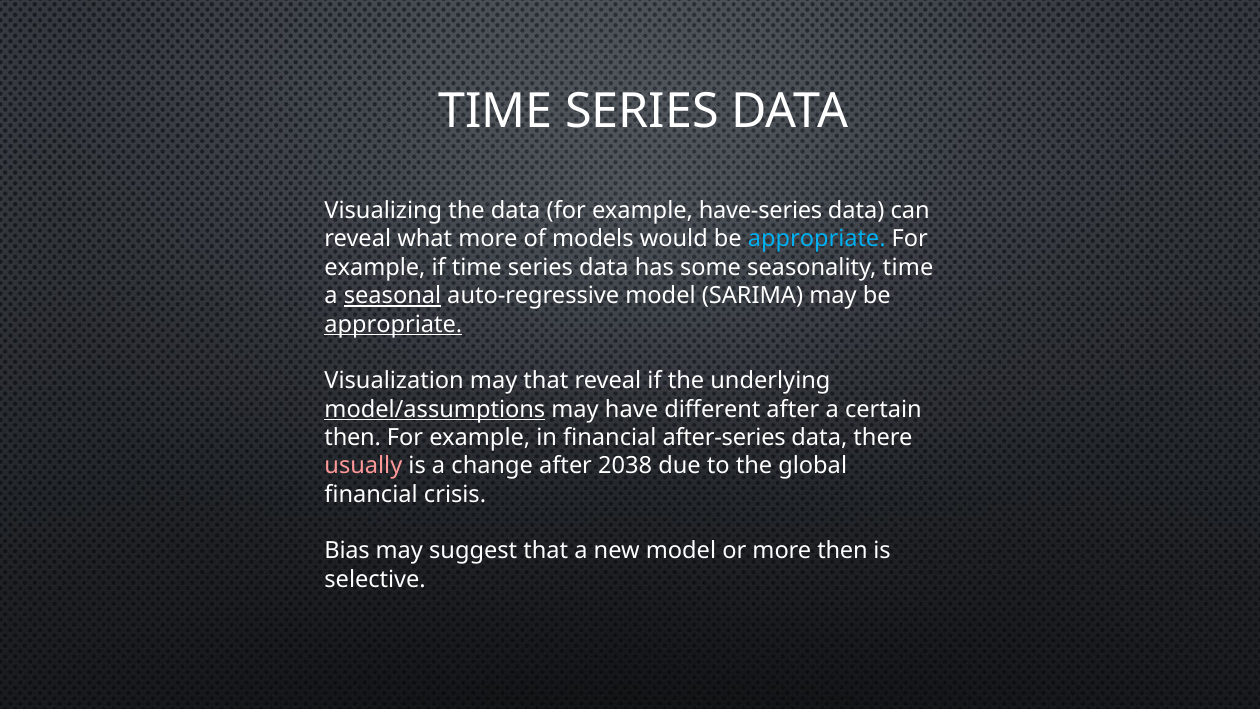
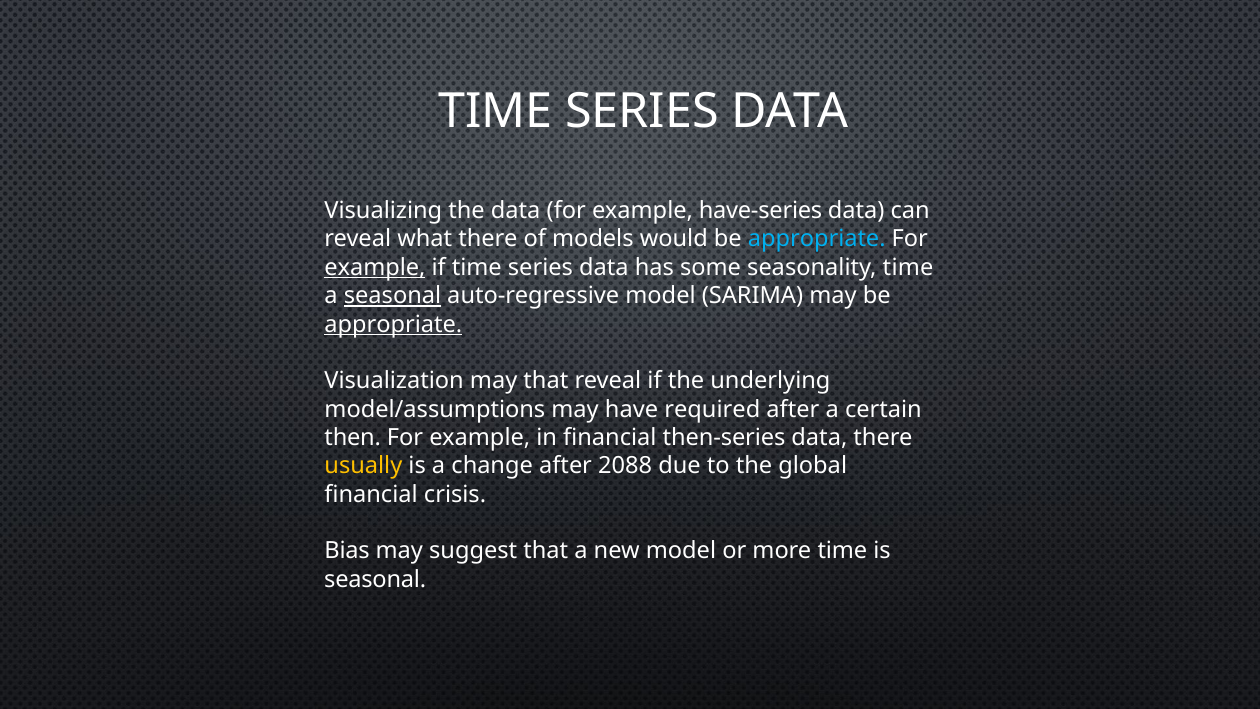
what more: more -> there (488, 239)
example underline: none -> present (375, 267)
model/assumptions underline: present -> none (435, 409)
different: different -> required (712, 409)
after-series: after-series -> then-series (724, 438)
usually colour: pink -> yellow (363, 466)
2038: 2038 -> 2088 (625, 466)
more then: then -> time (842, 551)
selective: selective -> seasonal (375, 579)
